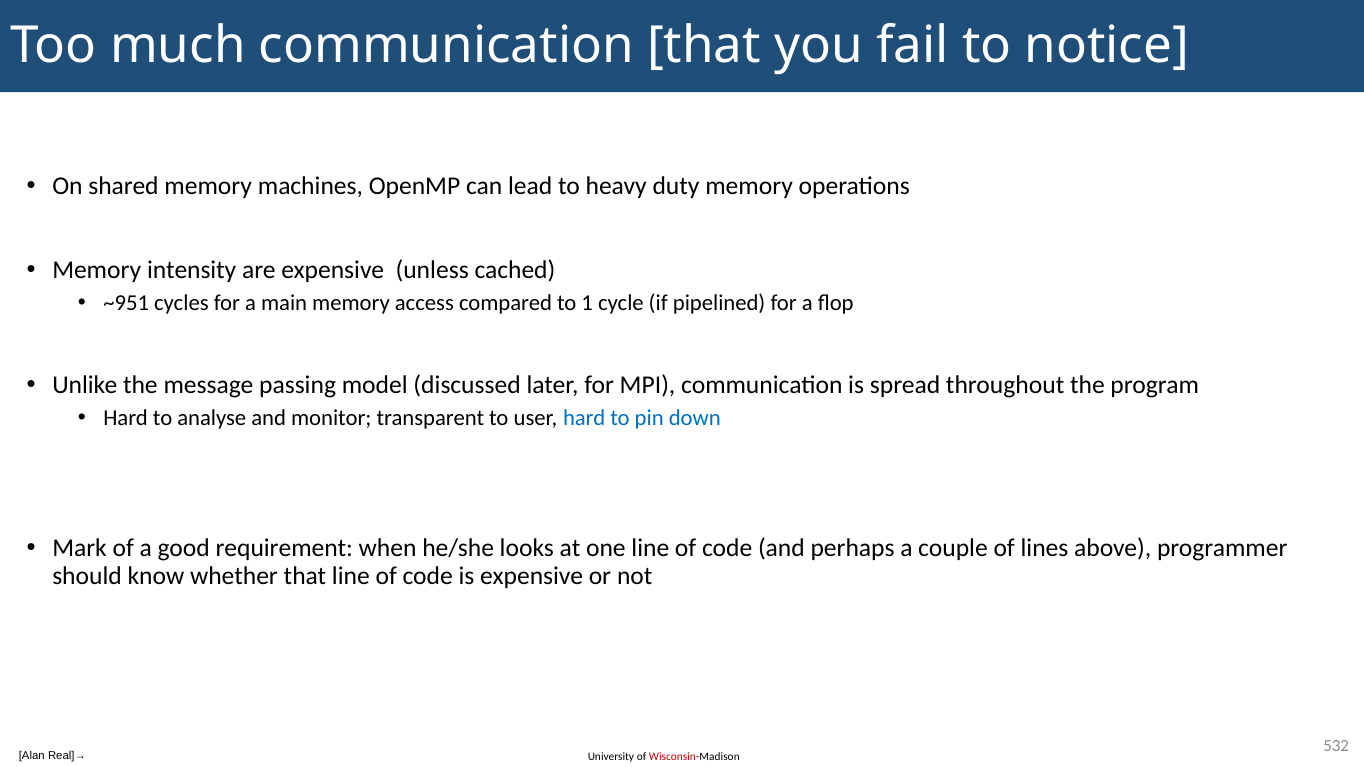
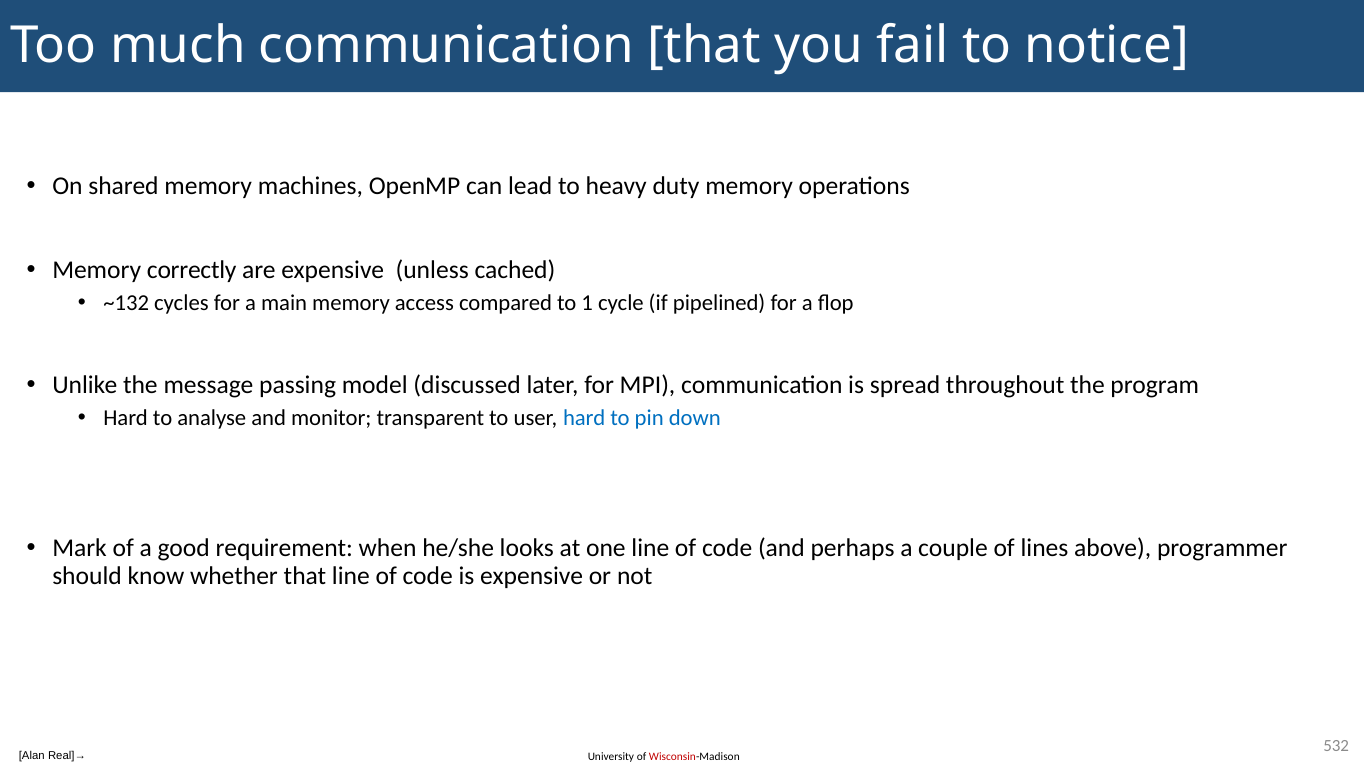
intensity: intensity -> correctly (192, 270)
~951: ~951 -> ~132 (126, 303)
